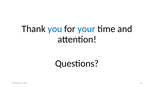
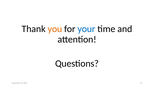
you colour: blue -> orange (55, 29)
